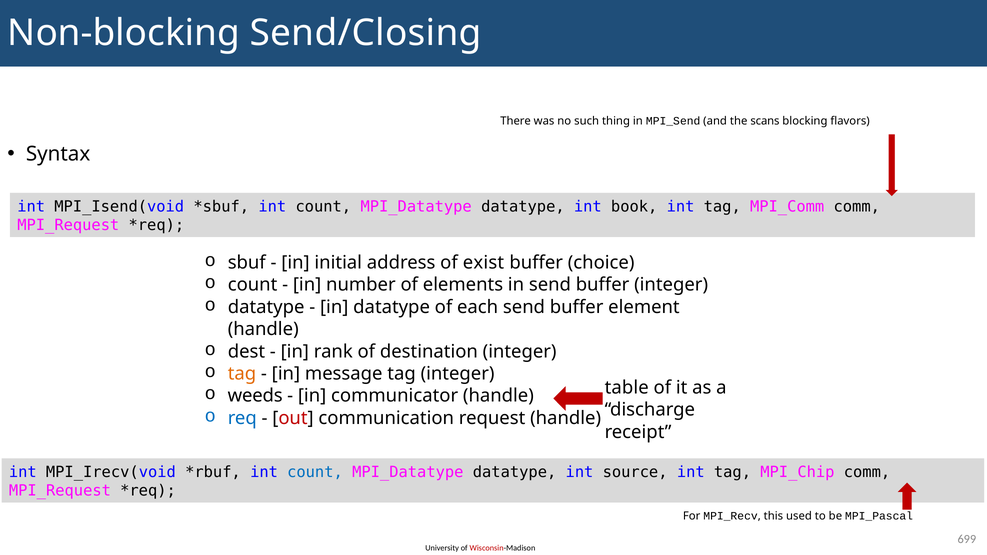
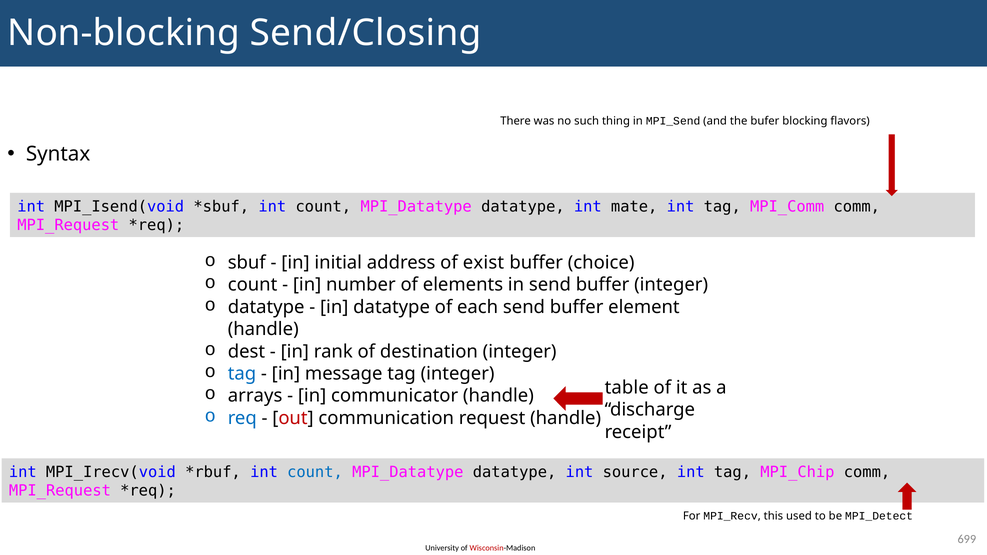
scans: scans -> bufer (765, 121)
book: book -> mate (634, 207)
tag colour: orange -> blue (242, 374)
weeds: weeds -> arrays (255, 396)
MPI_Pascal: MPI_Pascal -> MPI_Detect (879, 516)
